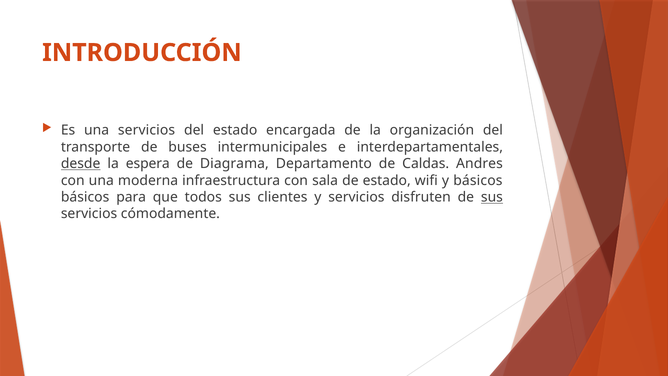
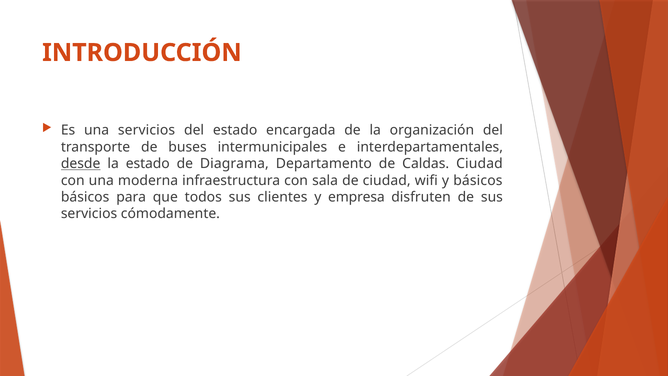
la espera: espera -> estado (148, 164)
Caldas Andres: Andres -> Ciudad (479, 164)
de estado: estado -> ciudad (387, 180)
y servicios: servicios -> empresa (356, 197)
sus underline: present -> none (492, 197)
